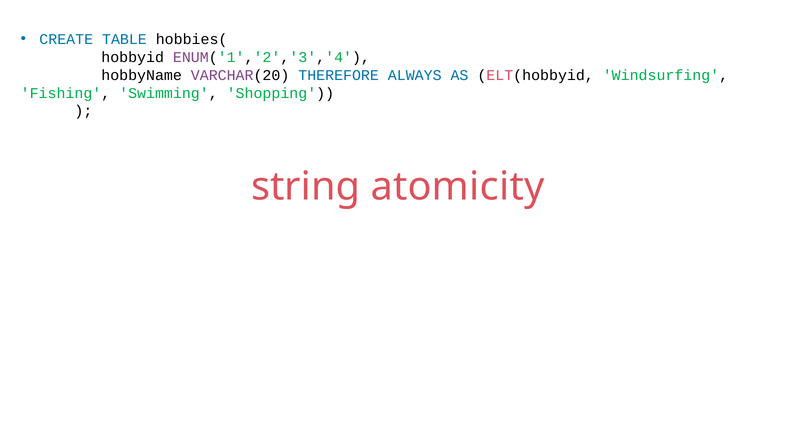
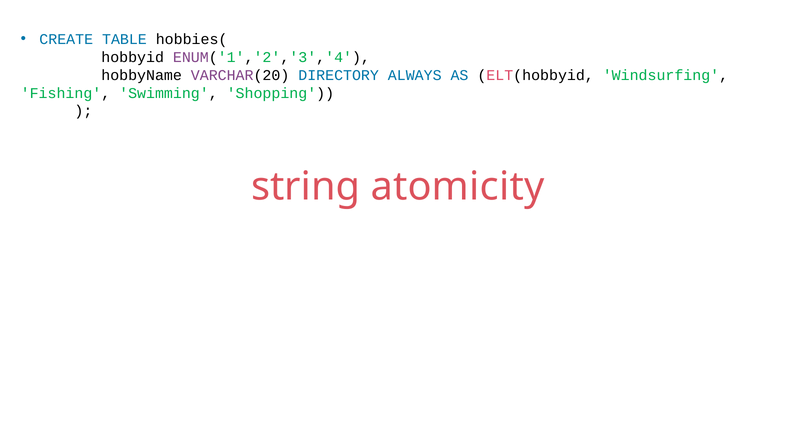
THEREFORE: THEREFORE -> DIRECTORY (339, 75)
